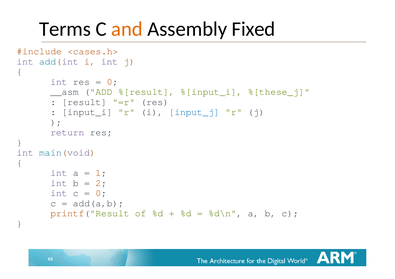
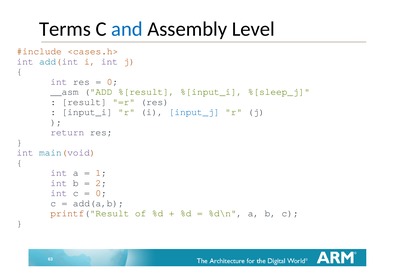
and colour: orange -> blue (127, 29)
Fixed: Fixed -> Level (253, 29)
%[these_j: %[these_j -> %[sleep_j (279, 92)
